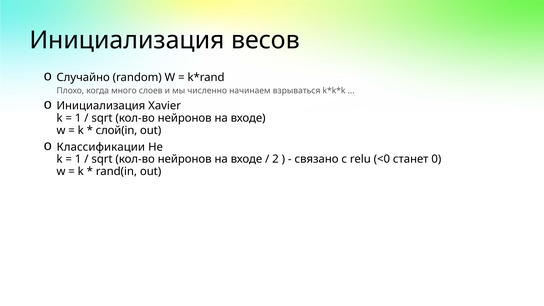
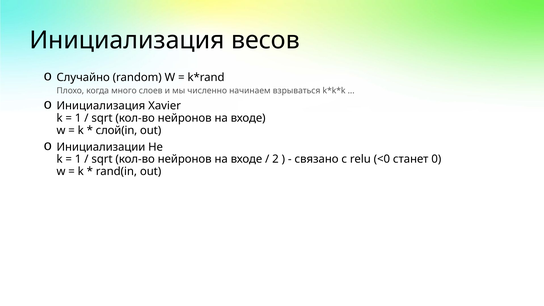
Классификации: Классификации -> Инициализации (101, 147)
